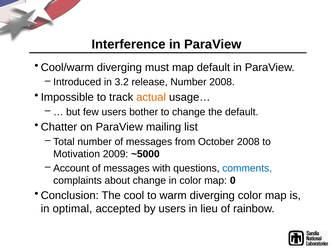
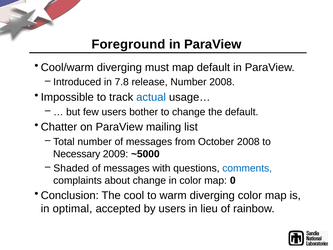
Interference: Interference -> Foreground (128, 44)
3.2: 3.2 -> 7.8 (122, 82)
actual colour: orange -> blue (151, 97)
Motivation: Motivation -> Necessary (77, 154)
Account: Account -> Shaded (71, 168)
